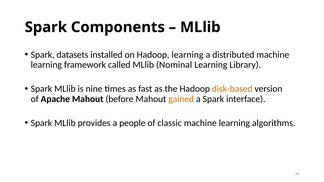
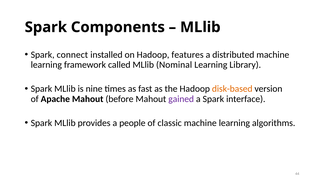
datasets: datasets -> connect (72, 55)
Hadoop learning: learning -> features (188, 55)
gained colour: orange -> purple (181, 99)
